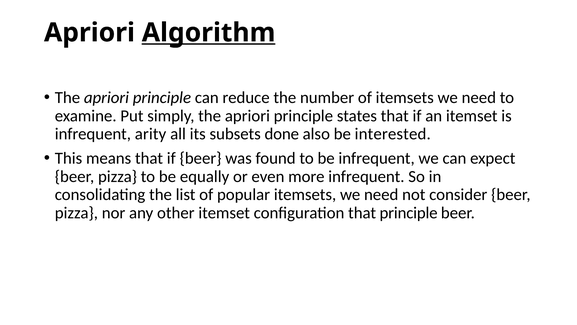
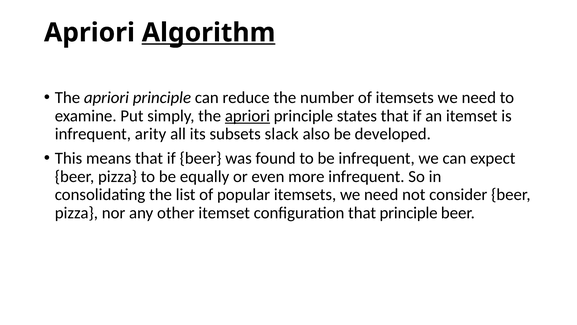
apriori underline: none -> present (247, 116)
done: done -> slack (282, 134)
interested: interested -> developed (393, 134)
